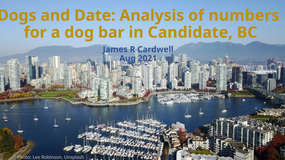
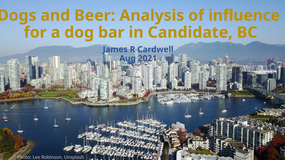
Date: Date -> Beer (95, 16)
numbers: numbers -> influence (244, 16)
